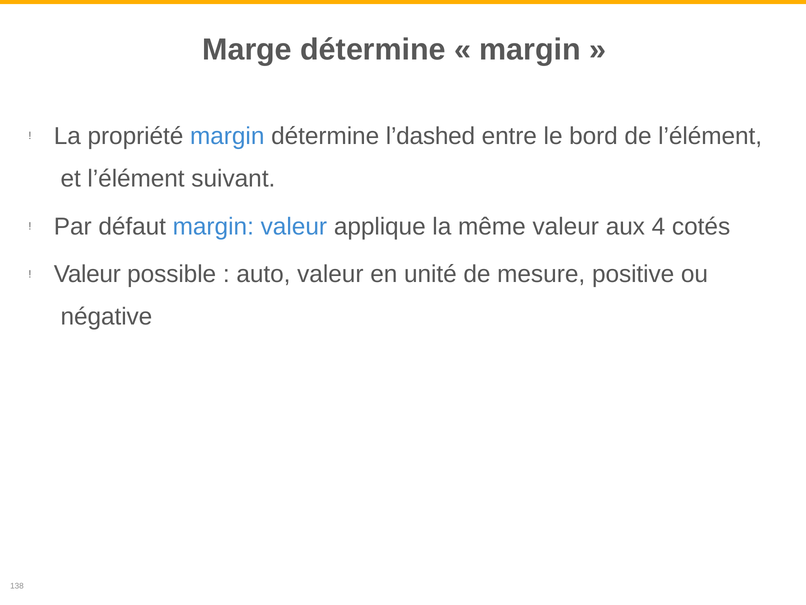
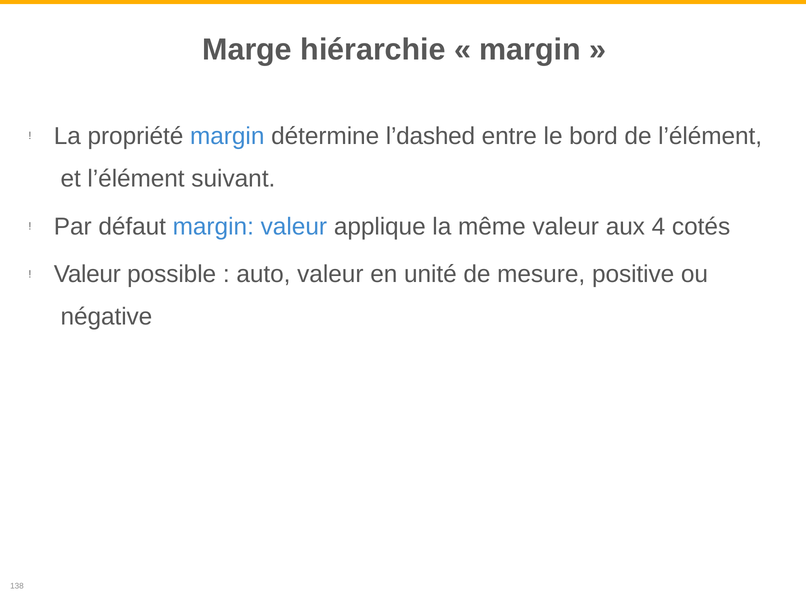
Marge détermine: détermine -> hiérarchie (373, 50)
